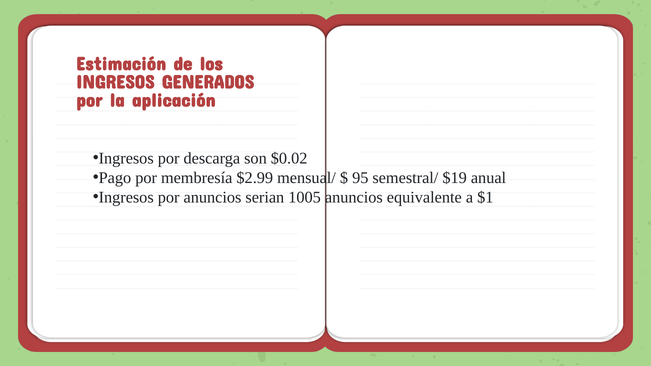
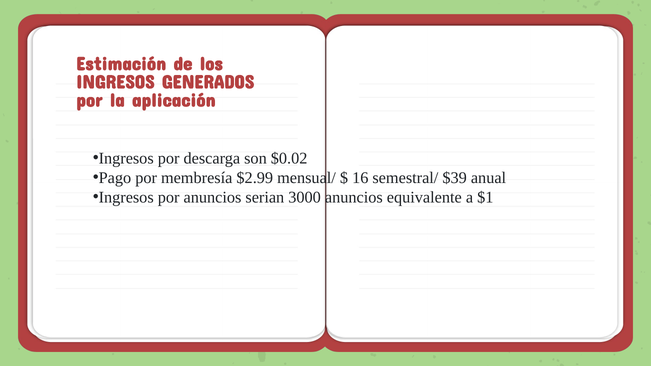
95: 95 -> 16 (360, 178)
$19: $19 -> $39 (455, 178)
1005: 1005 -> 3000 (305, 197)
